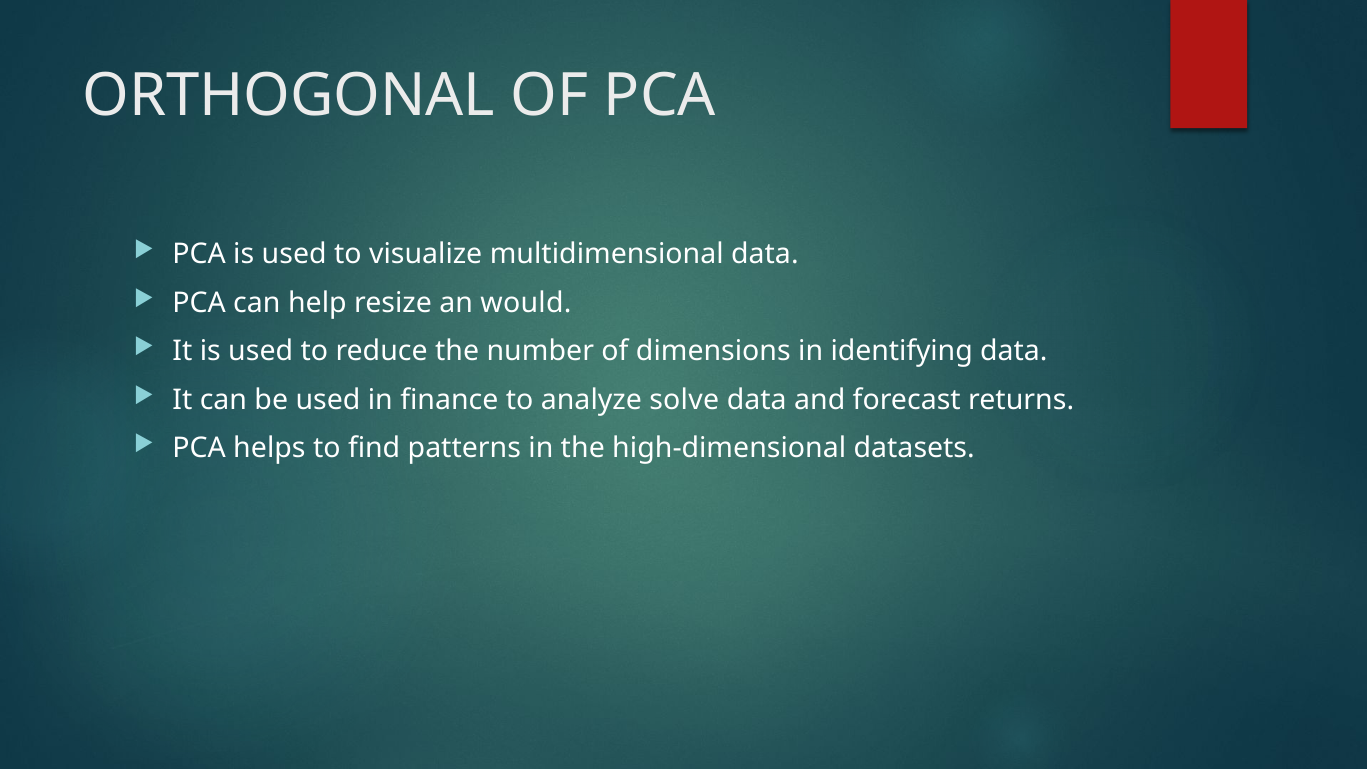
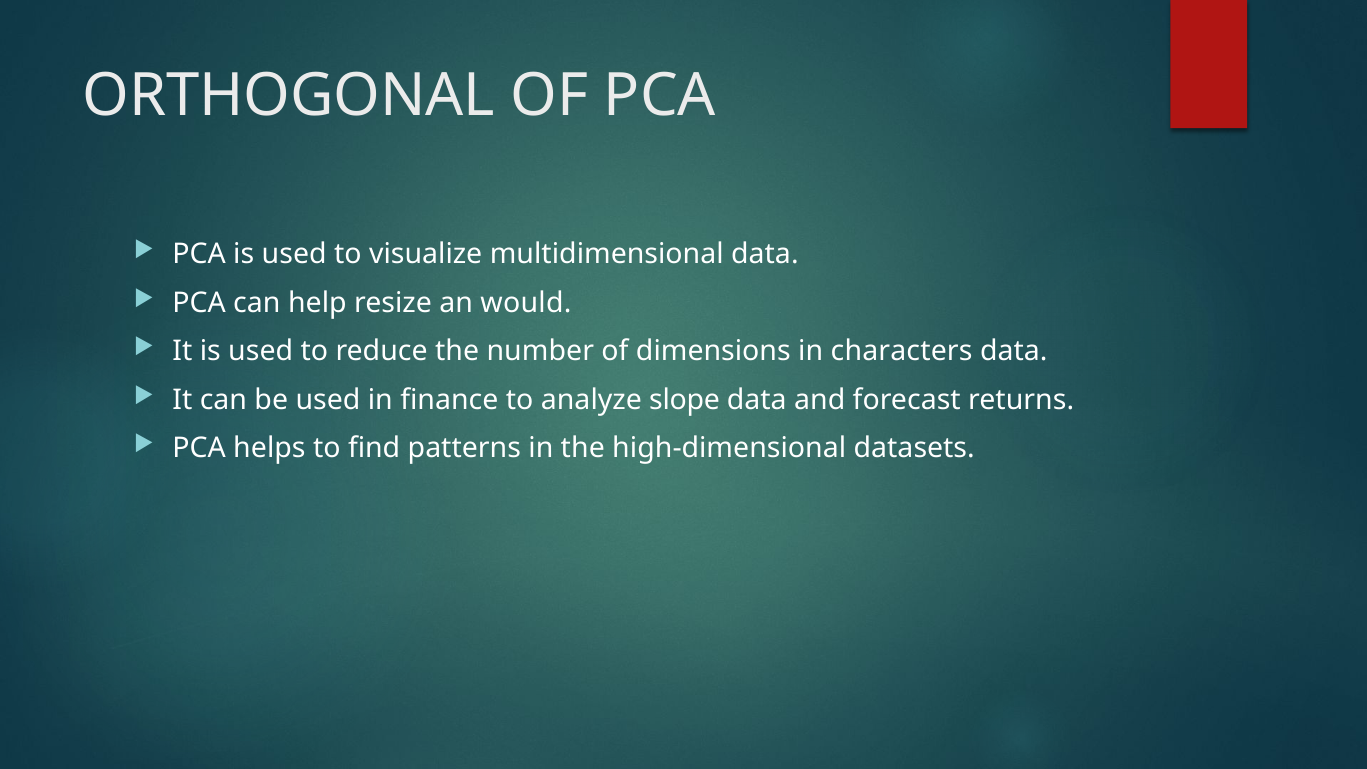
identifying: identifying -> characters (902, 351)
solve: solve -> slope (685, 400)
